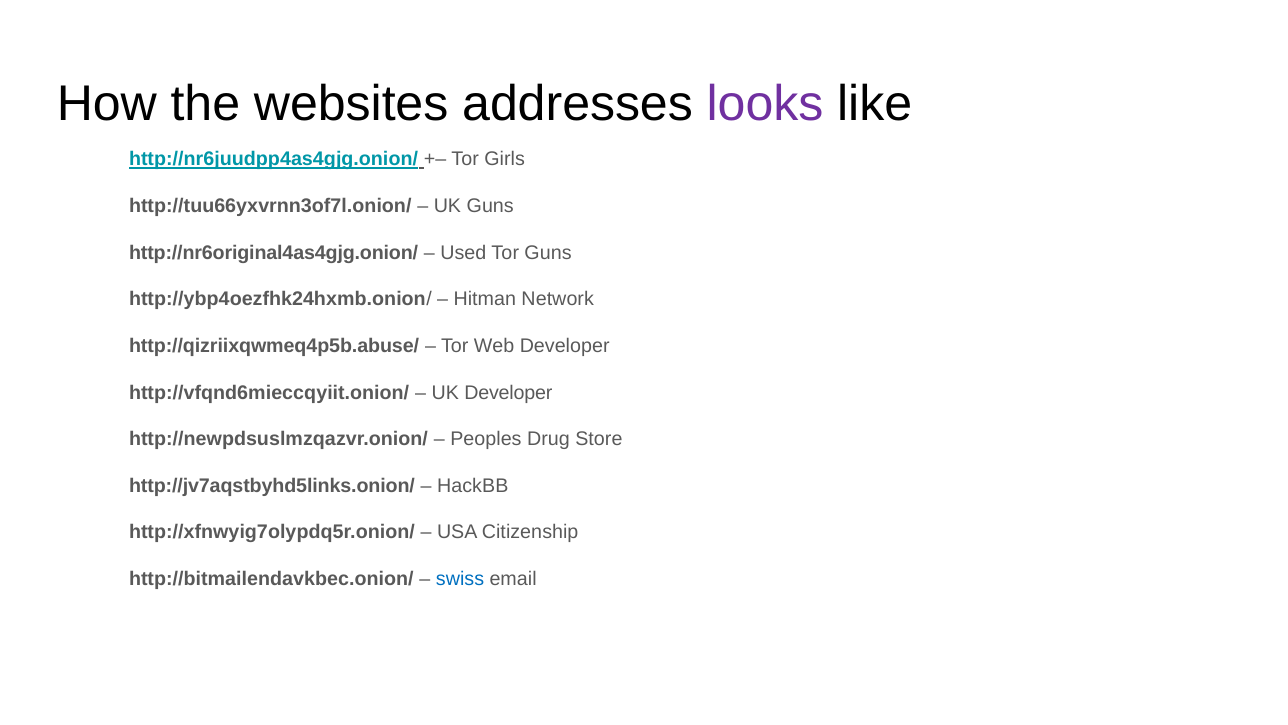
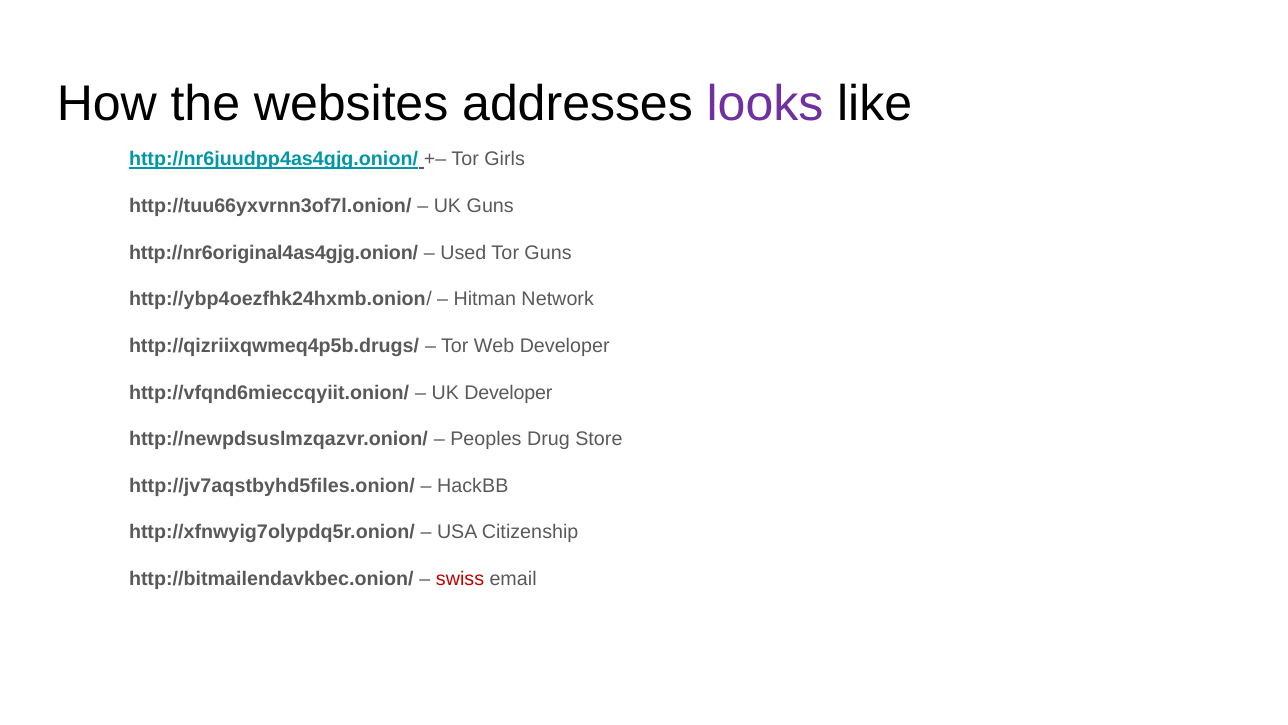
http://qizriixqwmeq4p5b.abuse/: http://qizriixqwmeq4p5b.abuse/ -> http://qizriixqwmeq4p5b.drugs/ (274, 346)
http://jv7aqstbyhd5links.onion/: http://jv7aqstbyhd5links.onion/ -> http://jv7aqstbyhd5files.onion/ (272, 485)
swiss colour: blue -> red (460, 579)
